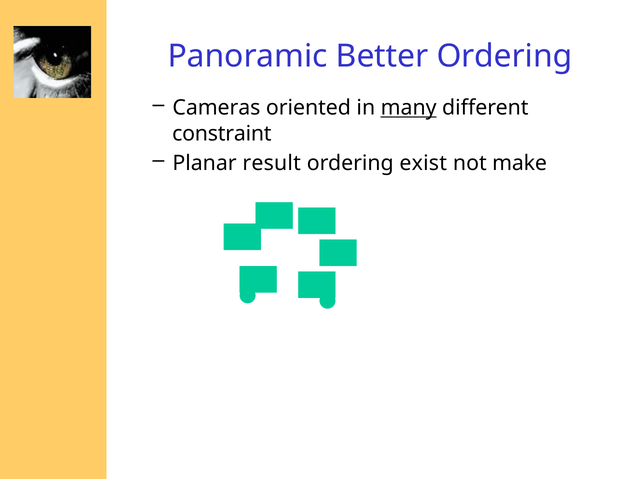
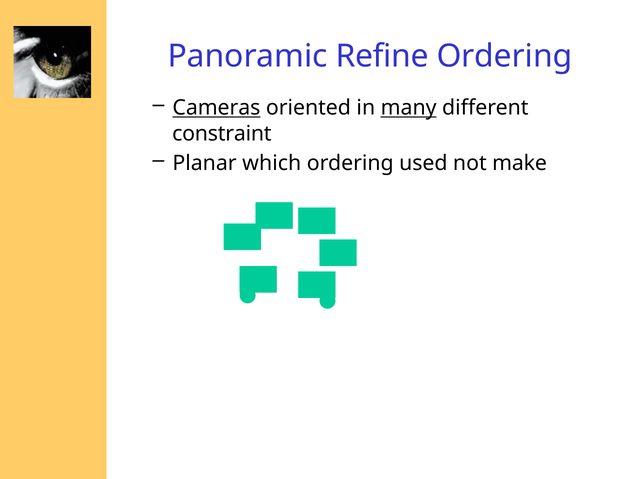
Better: Better -> Refine (382, 56)
Cameras underline: none -> present (216, 108)
result: result -> which (272, 163)
exist: exist -> used (423, 163)
